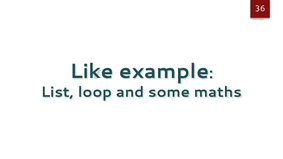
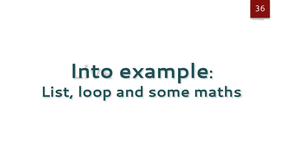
Like: Like -> Into (92, 71)
